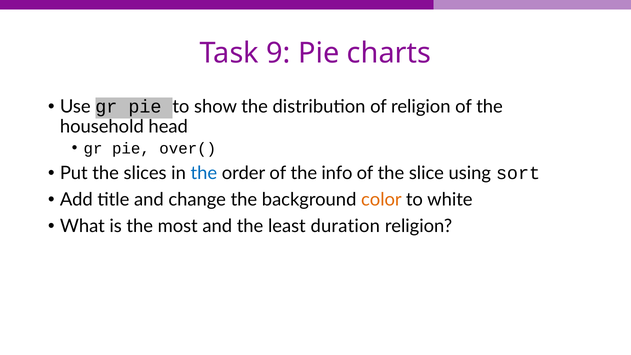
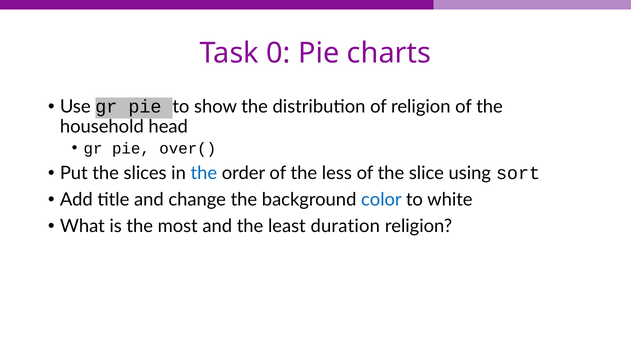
9: 9 -> 0 (278, 53)
info: info -> less (337, 173)
color colour: orange -> blue (381, 200)
